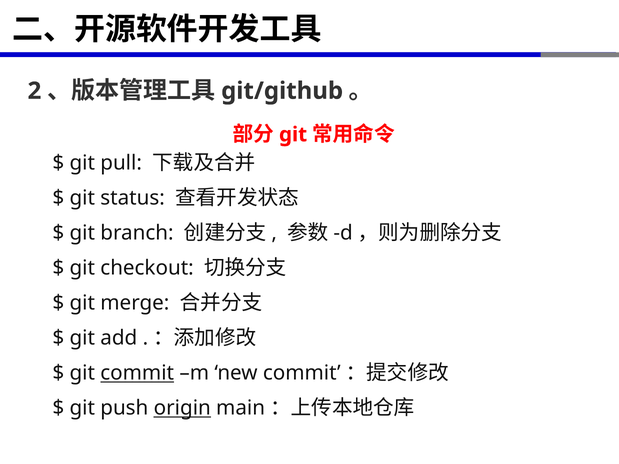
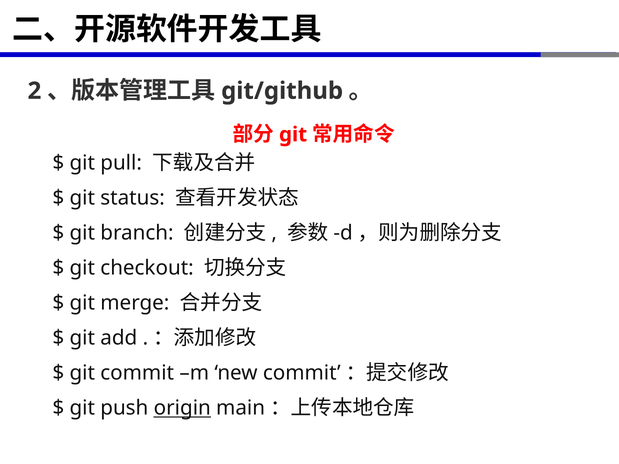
commit underline: present -> none (137, 373)
